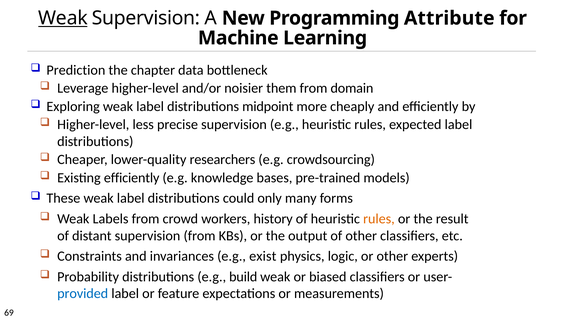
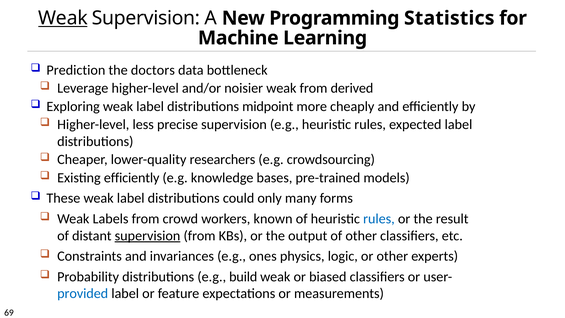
Attribute: Attribute -> Statistics (449, 18)
chapter: chapter -> doctors (153, 70)
noisier them: them -> weak (281, 88)
domain: domain -> derived (352, 88)
history: history -> known (273, 219)
rules colour: orange -> blue (379, 219)
supervision underline: none -> present (148, 236)
exist: exist -> ones (263, 256)
